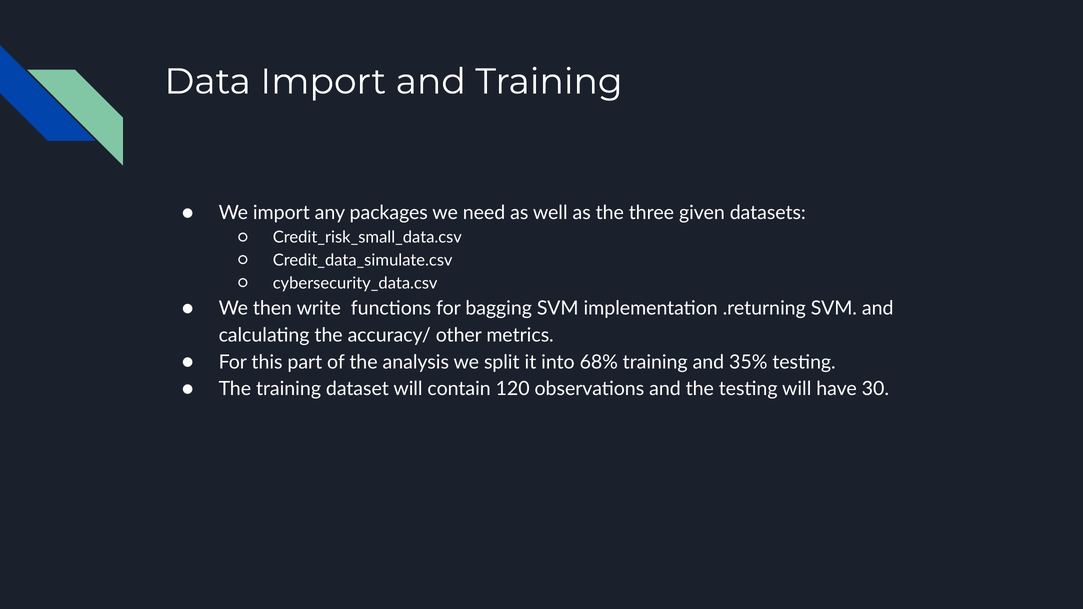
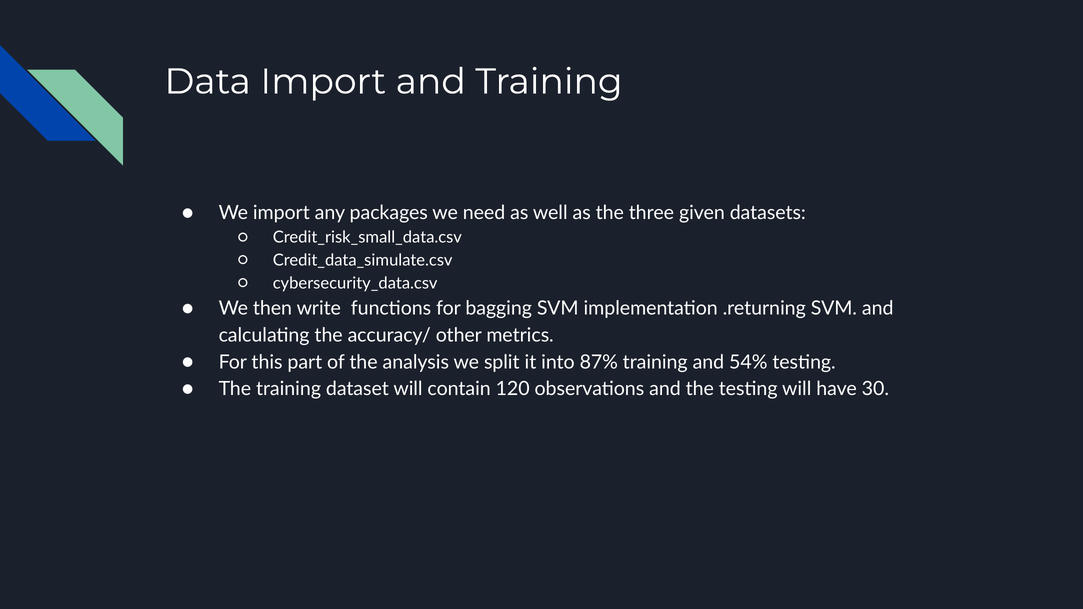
68%: 68% -> 87% (599, 362)
35%: 35% -> 54% (748, 362)
